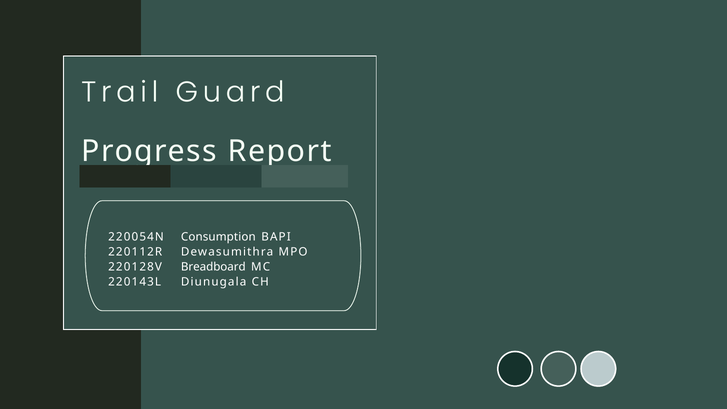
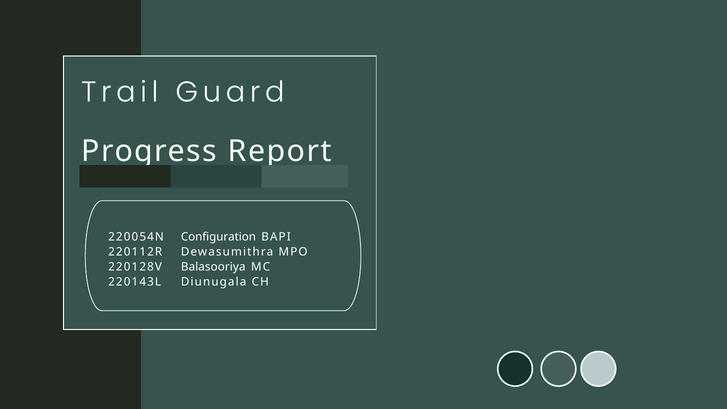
Consumption: Consumption -> Configuration (218, 237)
Breadboard: Breadboard -> Balasooriya (213, 267)
